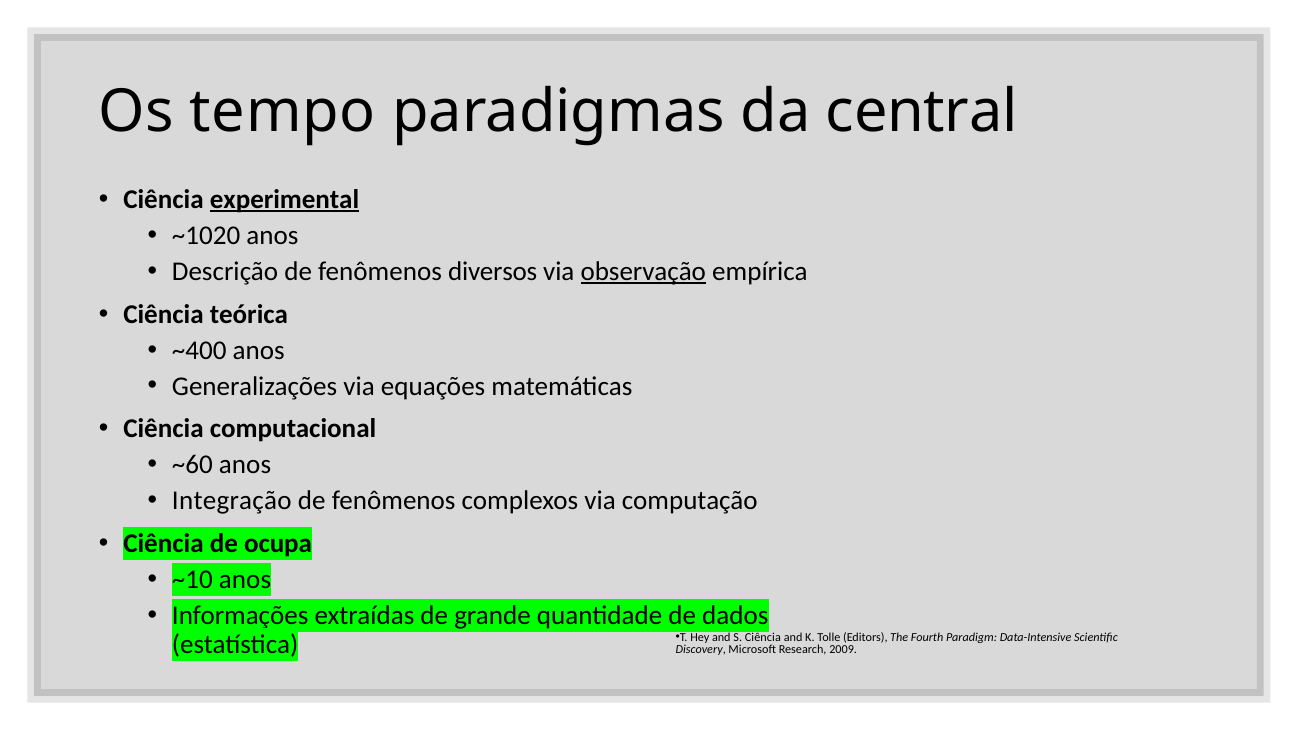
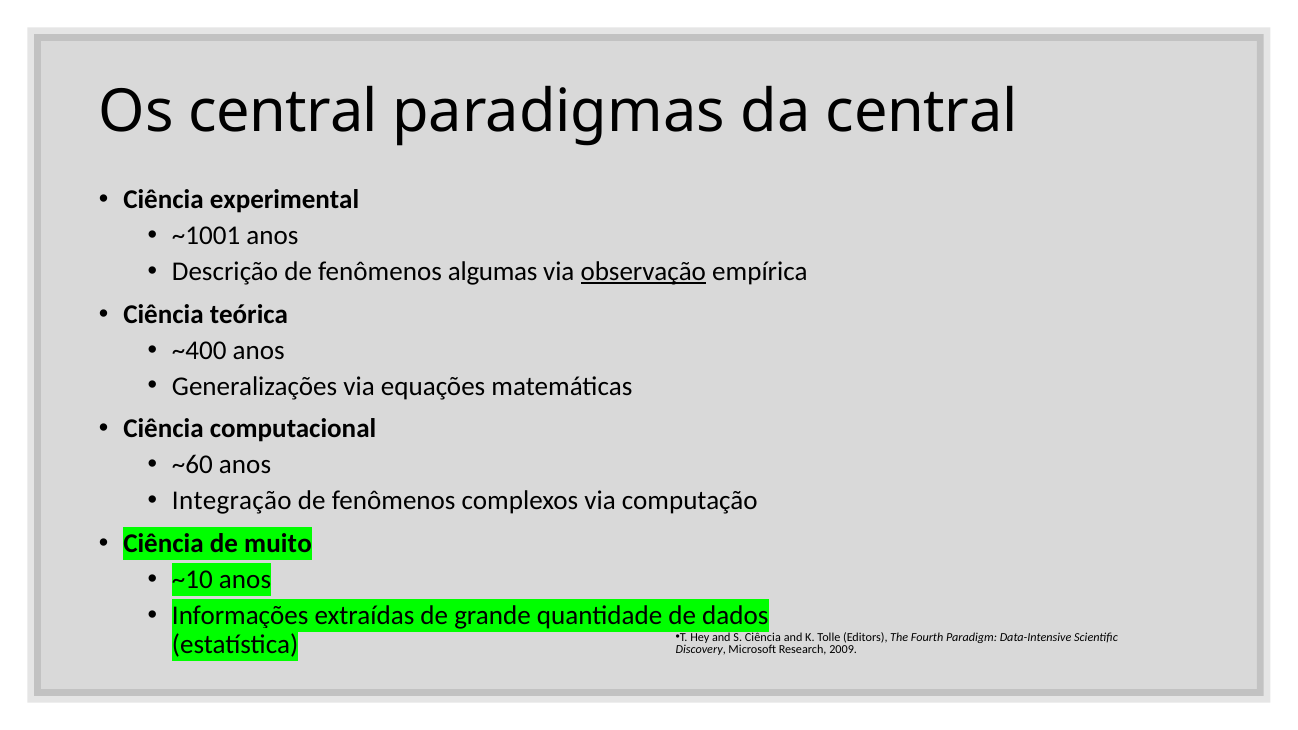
Os tempo: tempo -> central (283, 112)
experimental underline: present -> none (285, 200)
~1020: ~1020 -> ~1001 (206, 236)
diversos: diversos -> algumas (493, 272)
ocupa: ocupa -> muito (278, 544)
